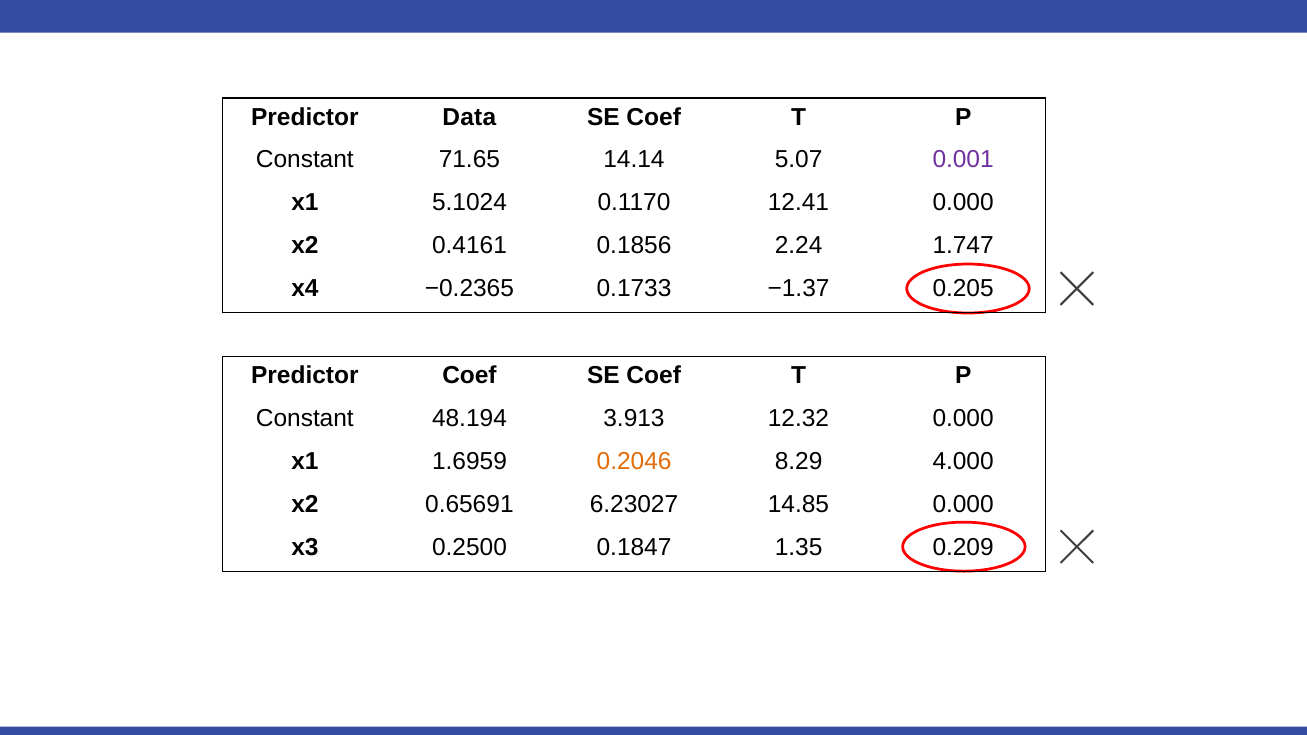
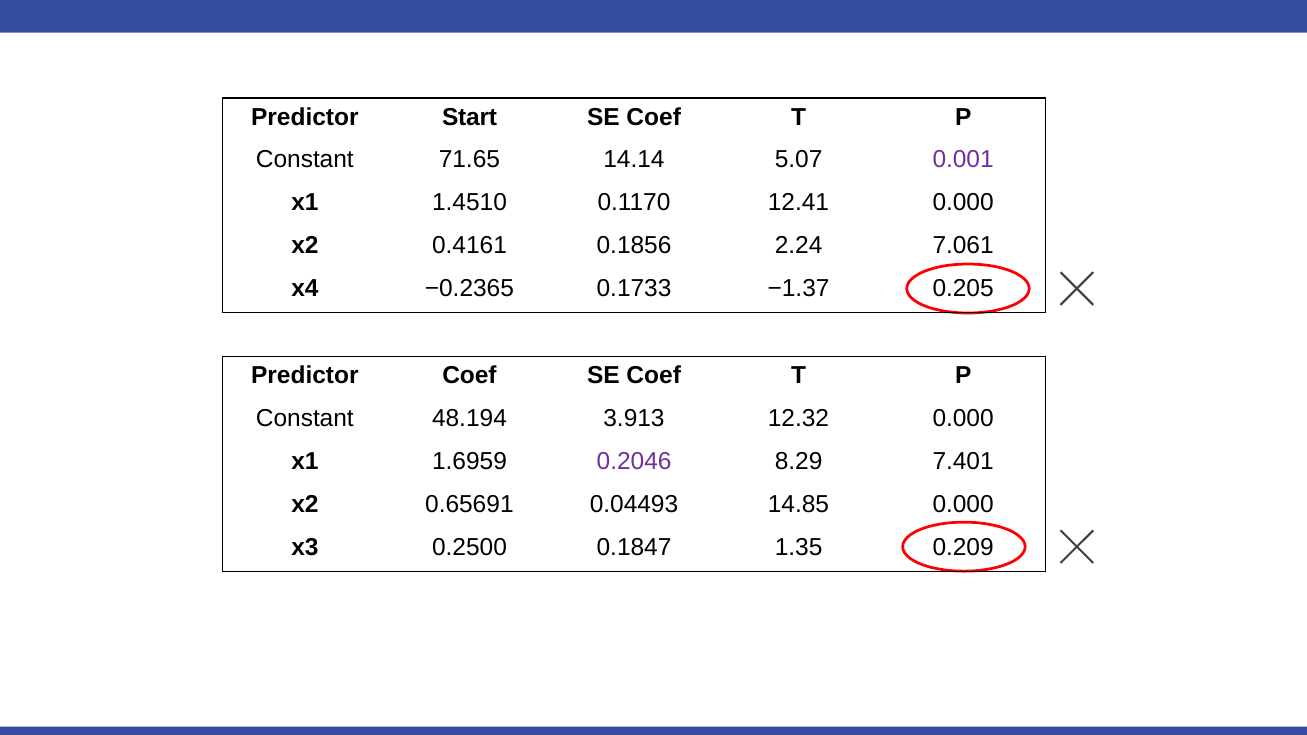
Data: Data -> Start (470, 117)
5.1024: 5.1024 -> 1.4510 (470, 203)
1.747: 1.747 -> 7.061 (963, 246)
0.2046 colour: orange -> purple (634, 462)
4.000: 4.000 -> 7.401 (963, 462)
6.23027: 6.23027 -> 0.04493 (634, 505)
